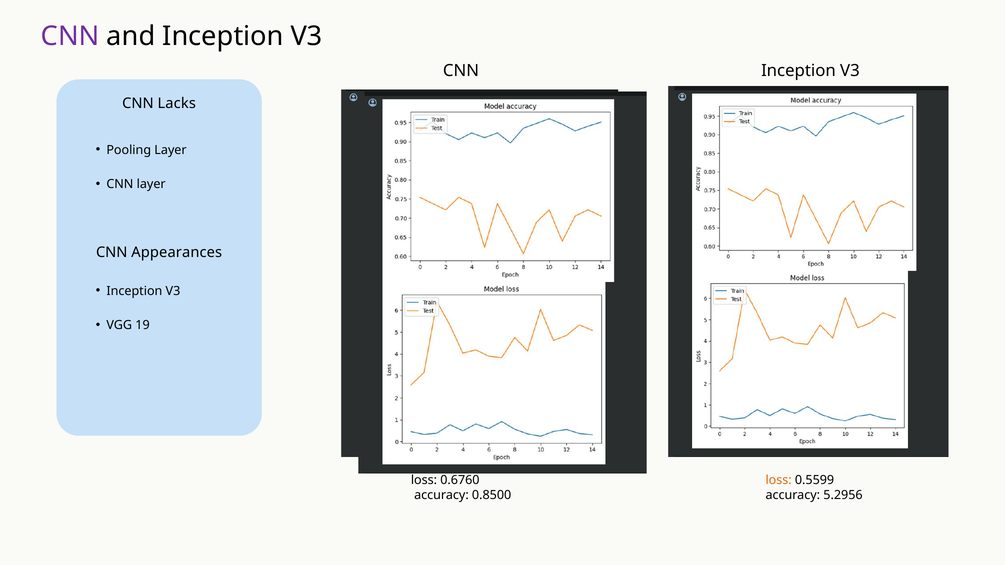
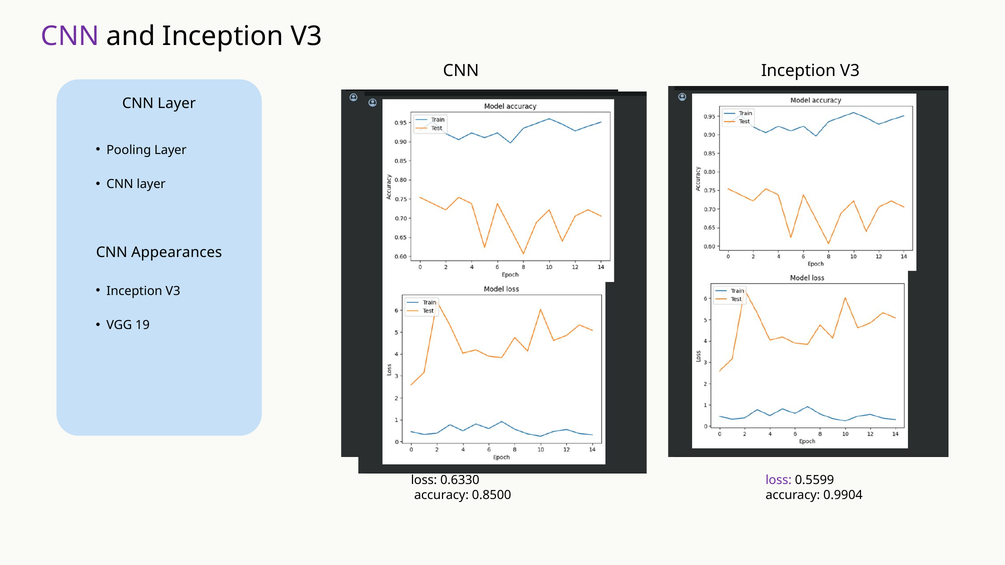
Lacks: Lacks -> Layer (177, 103)
0.6760: 0.6760 -> 0.6330 (460, 480)
loss colour: orange -> purple (779, 480)
5.2956: 5.2956 -> 0.9904 (843, 495)
